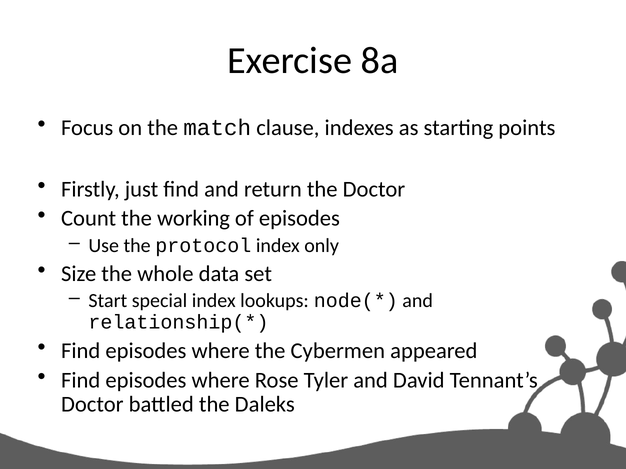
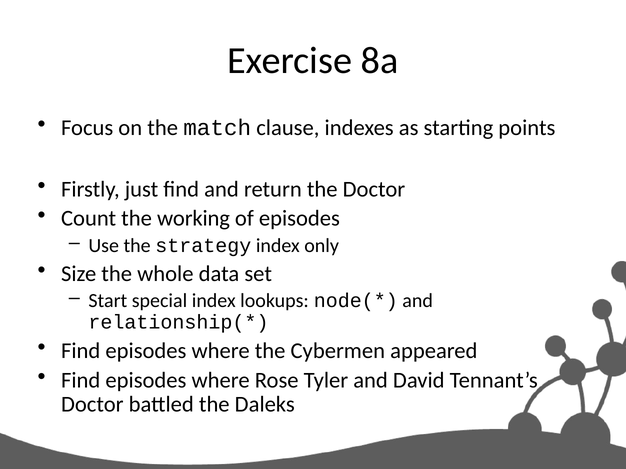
protocol: protocol -> strategy (203, 246)
